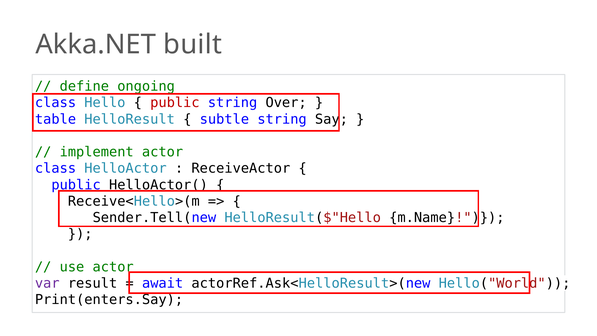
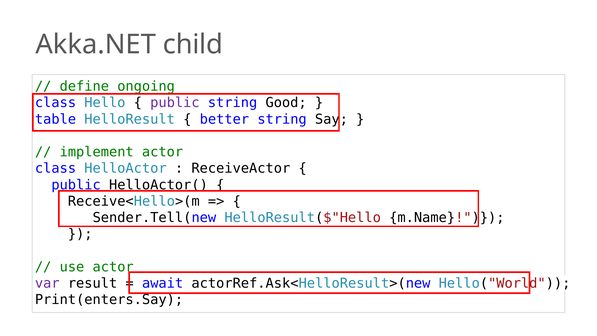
built: built -> child (193, 45)
public colour: red -> purple (175, 103)
Over: Over -> Good (286, 103)
subtle: subtle -> better (224, 119)
